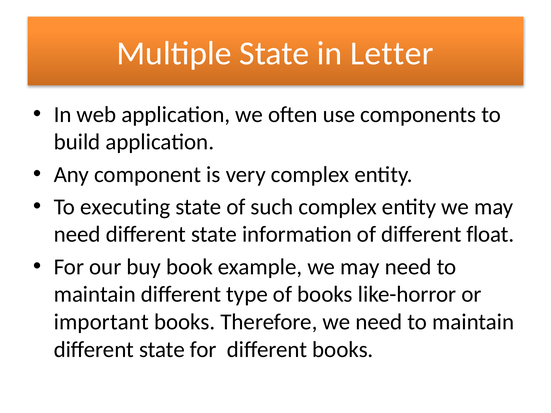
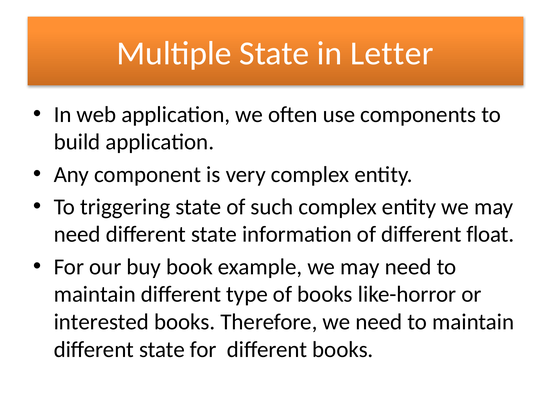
executing: executing -> triggering (125, 207)
important: important -> interested (101, 322)
